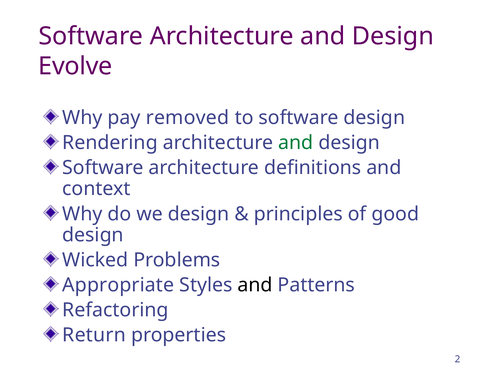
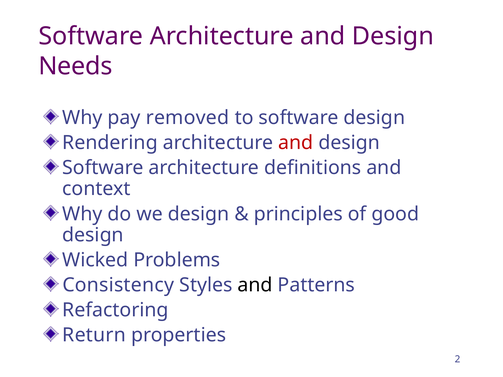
Evolve: Evolve -> Needs (75, 66)
and colour: green -> red (296, 143)
Appropriate: Appropriate -> Consistency (118, 285)
